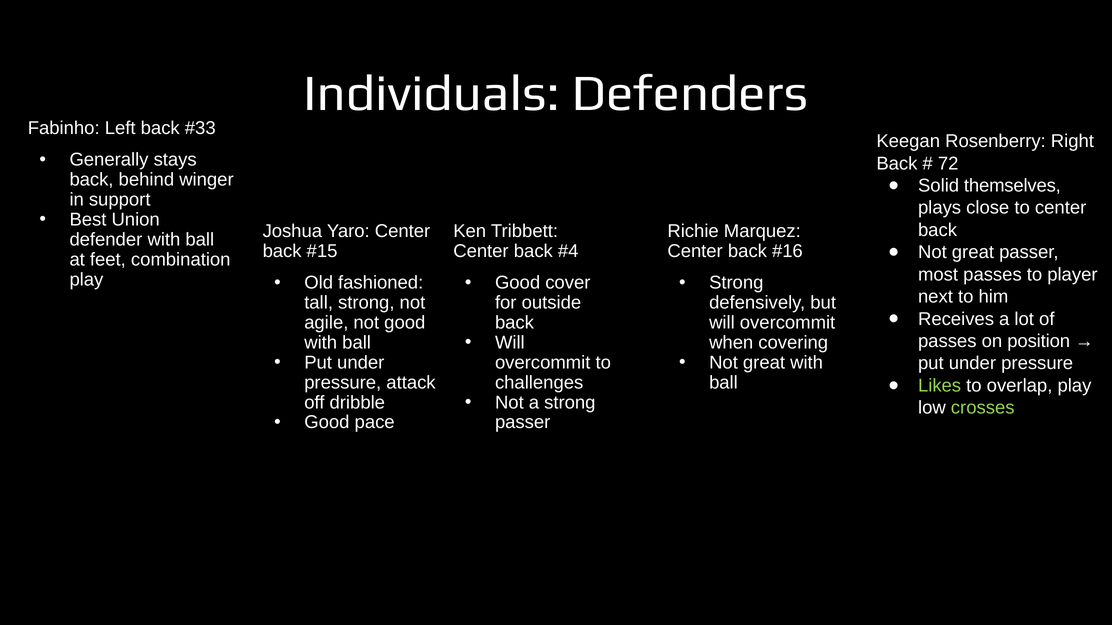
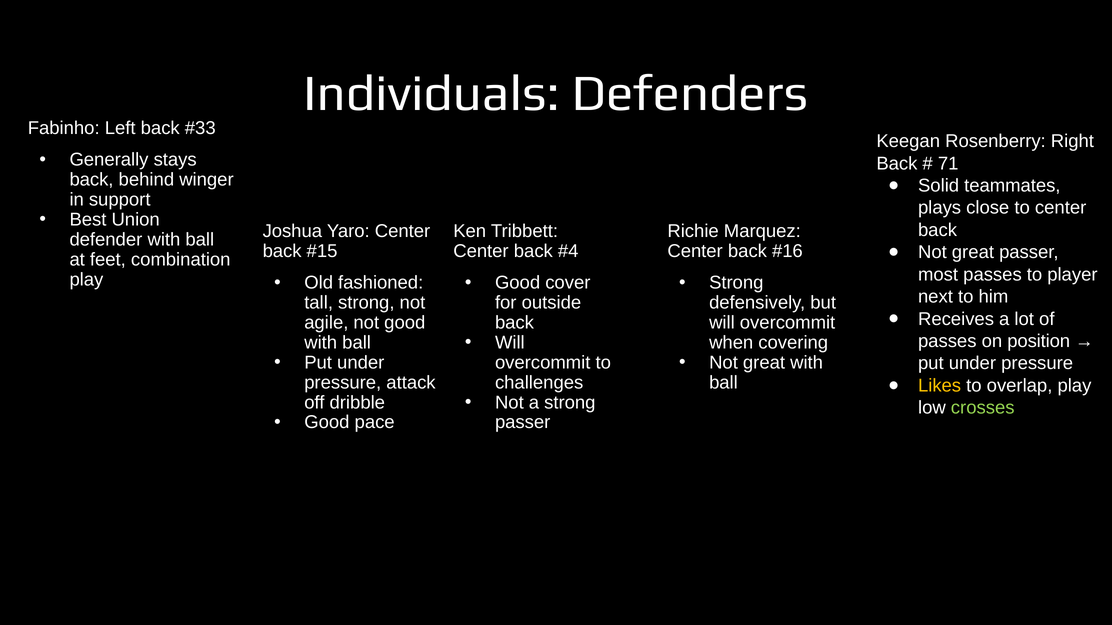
72: 72 -> 71 (948, 164)
themselves: themselves -> teammates (1012, 186)
Likes colour: light green -> yellow (940, 386)
